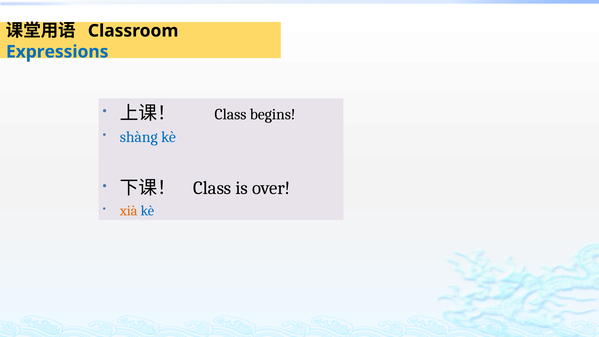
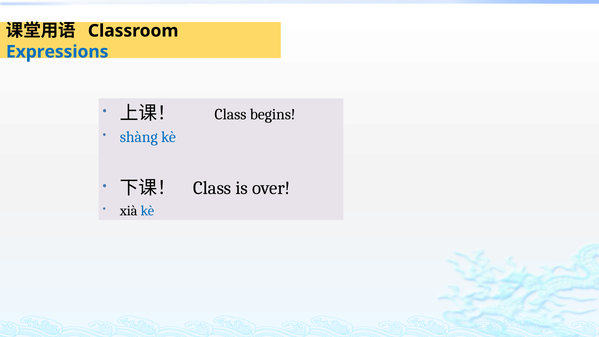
xià colour: orange -> black (129, 211)
